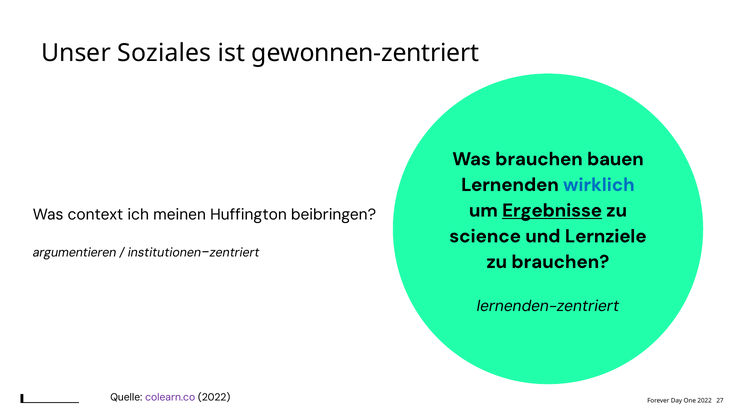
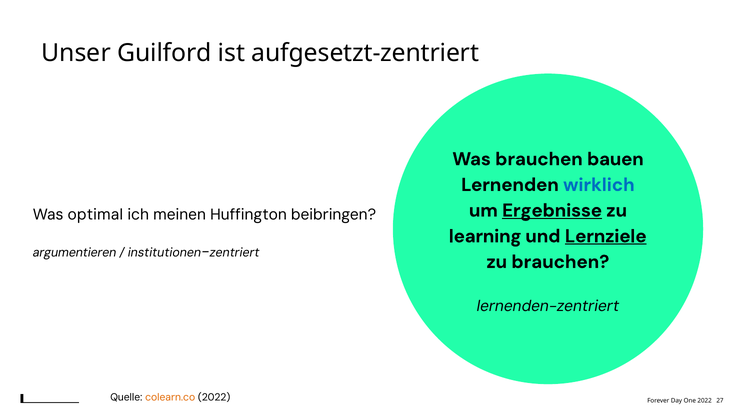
Soziales: Soziales -> Guilford (164, 53)
gewonnen-zentriert: gewonnen-zentriert -> aufgesetzt-zentriert (365, 53)
context: context -> optimal (95, 214)
science: science -> learning (485, 236)
Lernziele underline: none -> present (606, 236)
colearn.co colour: purple -> orange (170, 397)
